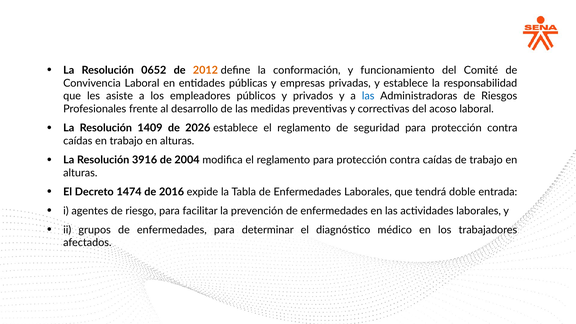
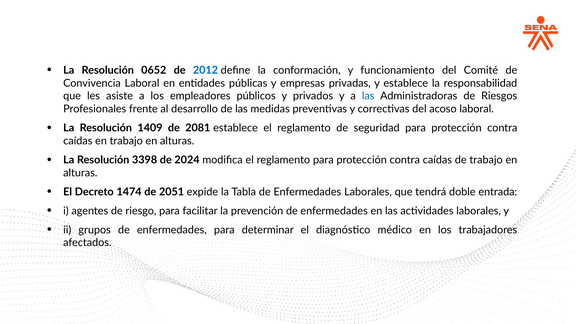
2012 colour: orange -> blue (205, 70)
2026: 2026 -> 2081 (198, 128)
3916: 3916 -> 3398 (145, 160)
2004: 2004 -> 2024 (187, 160)
2016: 2016 -> 2051 (172, 192)
